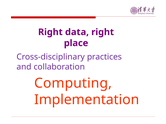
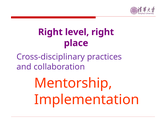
data: data -> level (77, 32)
Computing: Computing -> Mentorship (73, 83)
